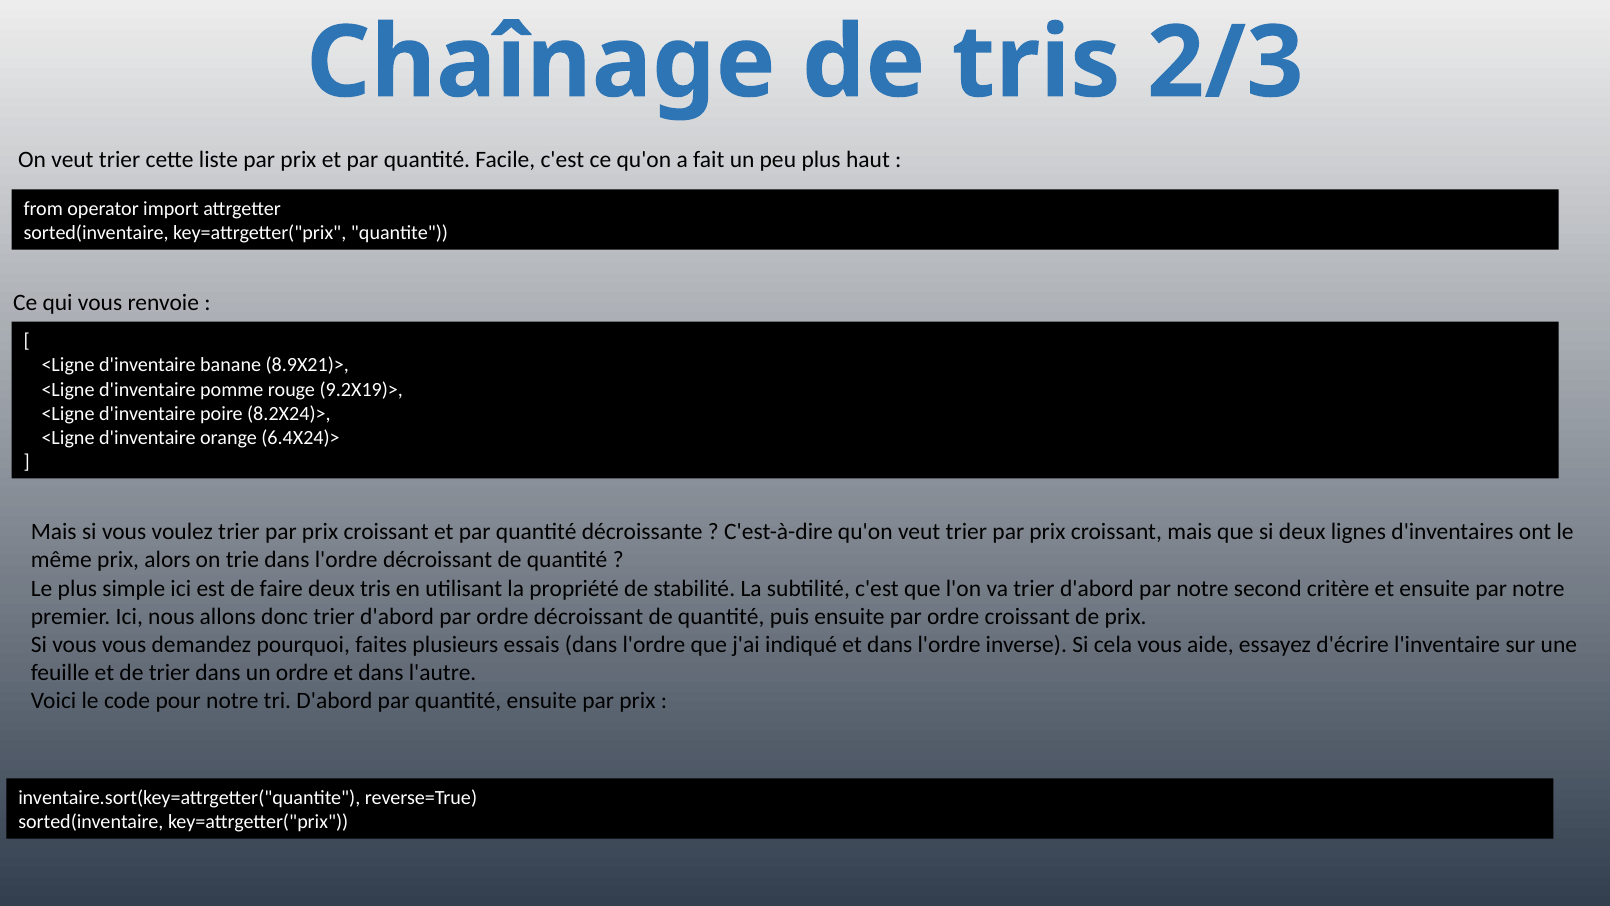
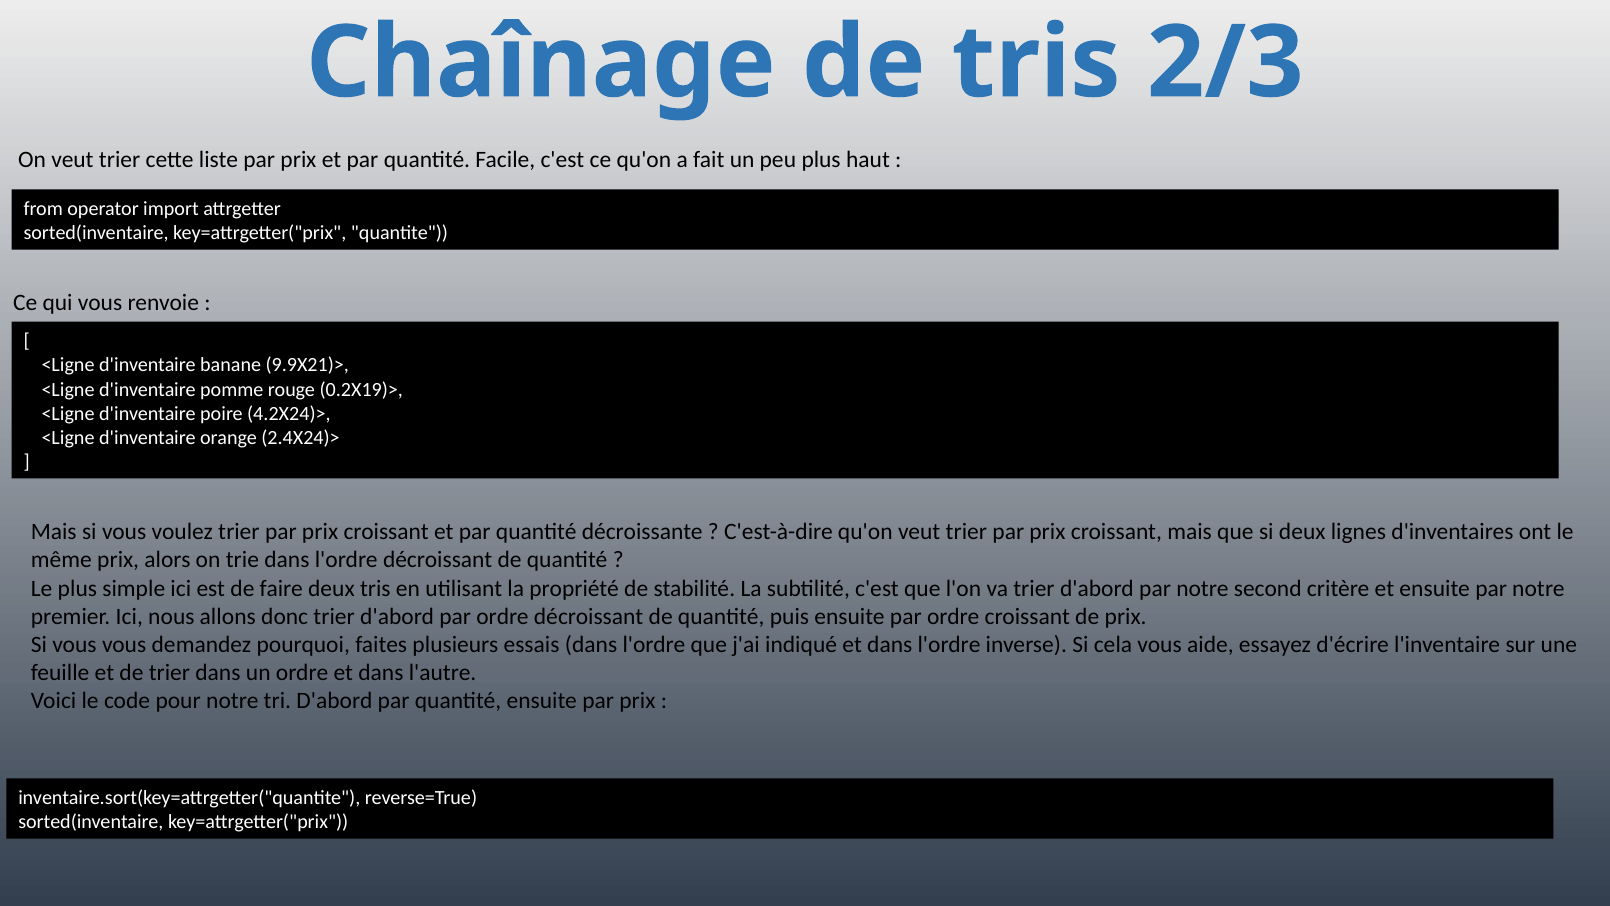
8.9X21)>: 8.9X21)> -> 9.9X21)> (307, 365)
9.2X19)>: 9.2X19)> -> 0.2X19)> (361, 389)
8.2X24)>: 8.2X24)> -> 4.2X24)> (289, 413)
6.4X24)>: 6.4X24)> -> 2.4X24)> (301, 438)
